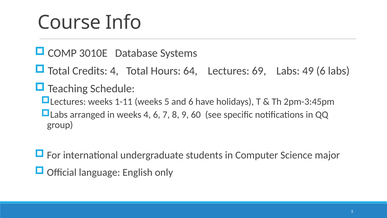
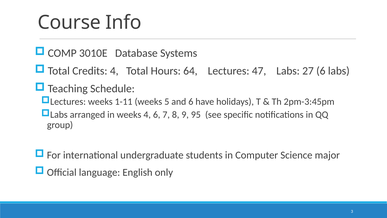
69: 69 -> 47 (259, 71)
49: 49 -> 27 (308, 71)
60: 60 -> 95 (196, 114)
